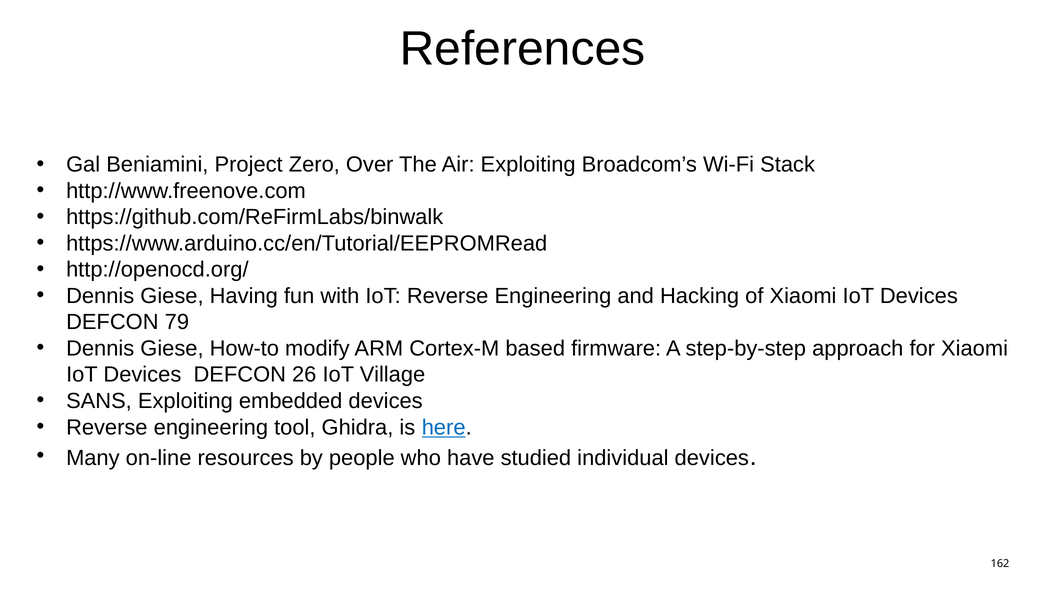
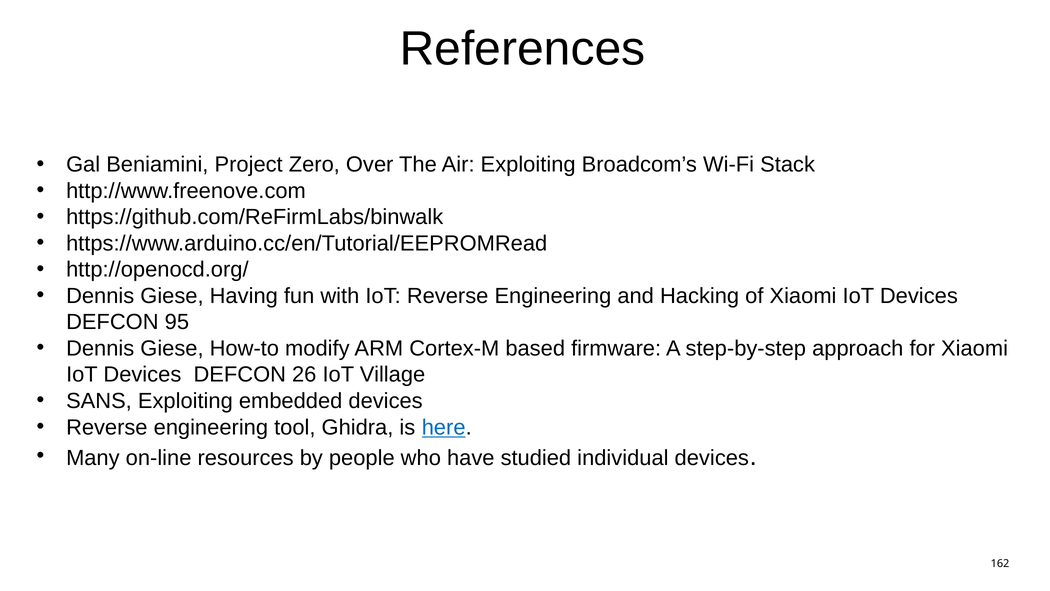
79: 79 -> 95 (177, 322)
